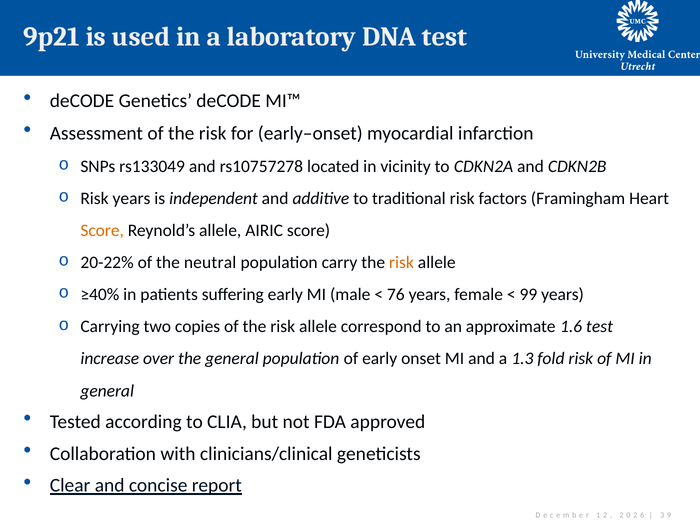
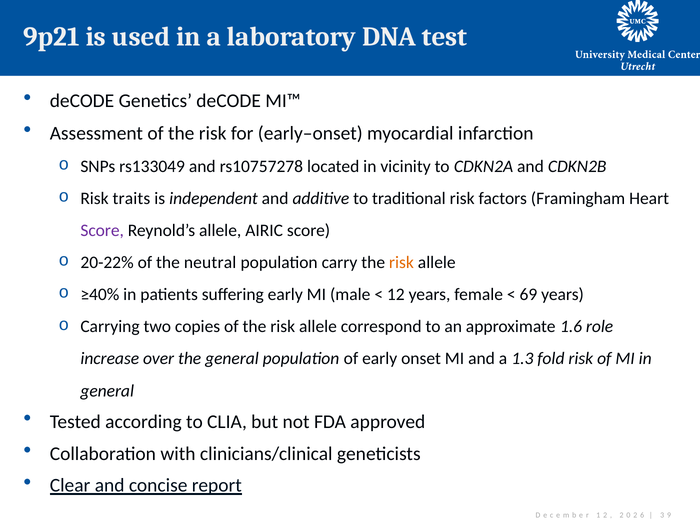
Risk years: years -> traits (131, 198)
Score colour: orange -> purple (102, 230)
76: 76 -> 12 (396, 295)
99: 99 -> 69 (528, 295)
1.6 test: test -> role (600, 327)
